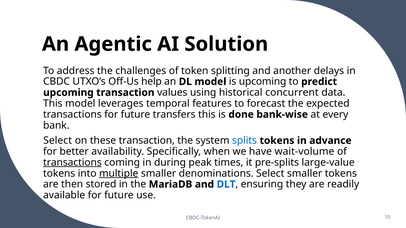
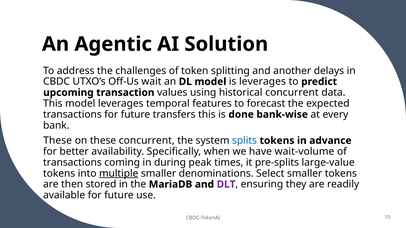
help: help -> wait (151, 82)
is upcoming: upcoming -> leverages (262, 82)
Select: Select -> These (58, 141)
these transaction: transaction -> concurrent (147, 141)
transactions underline: present -> none (72, 163)
DLT colour: blue -> purple (226, 185)
